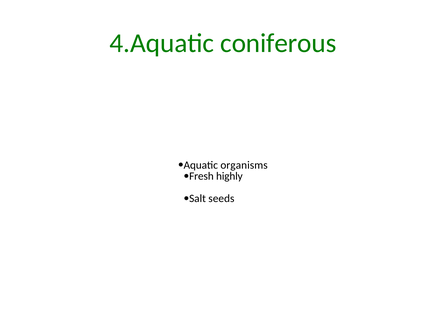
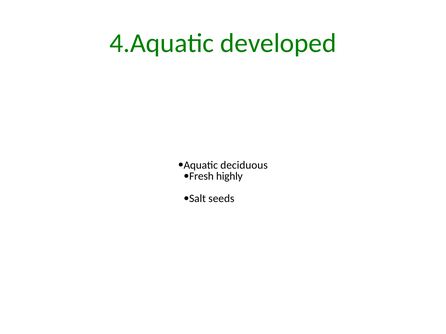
coniferous: coniferous -> developed (278, 43)
organisms: organisms -> deciduous (244, 165)
